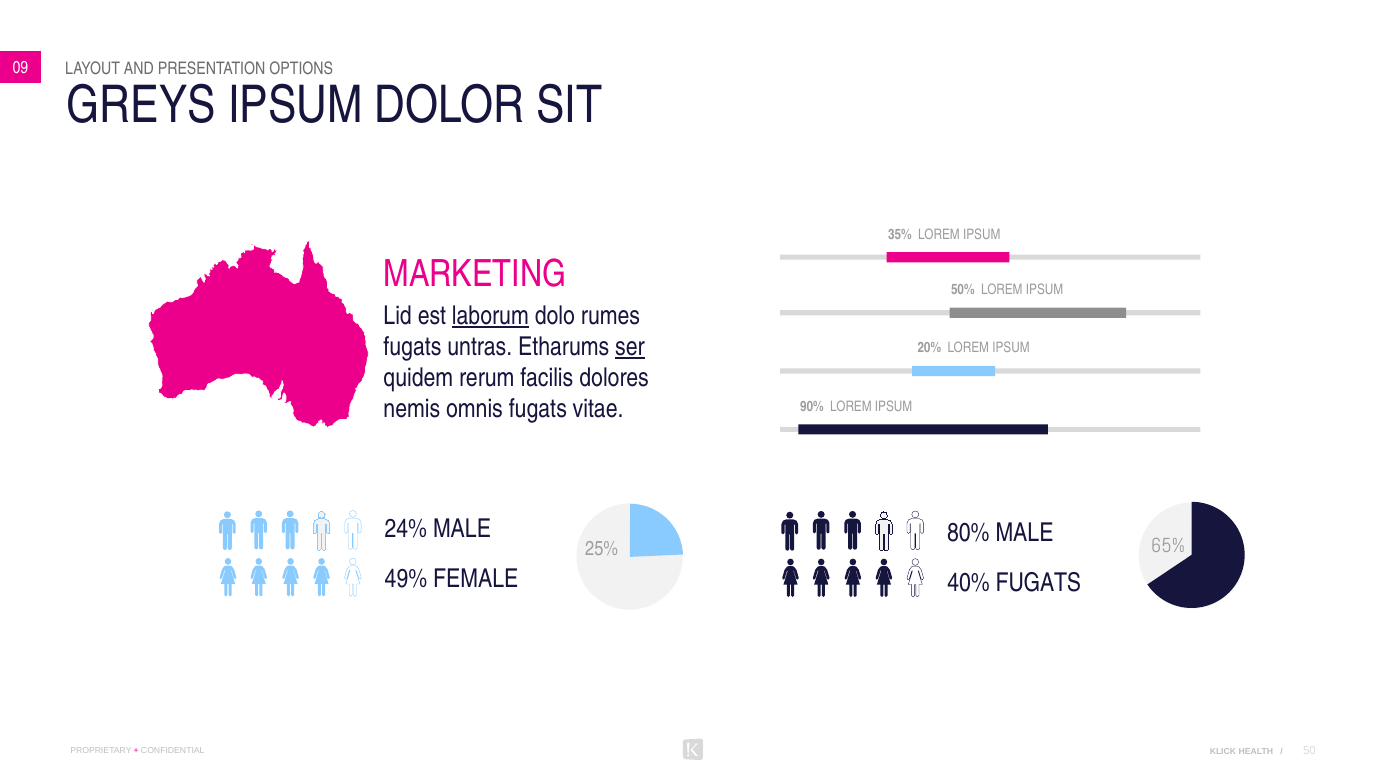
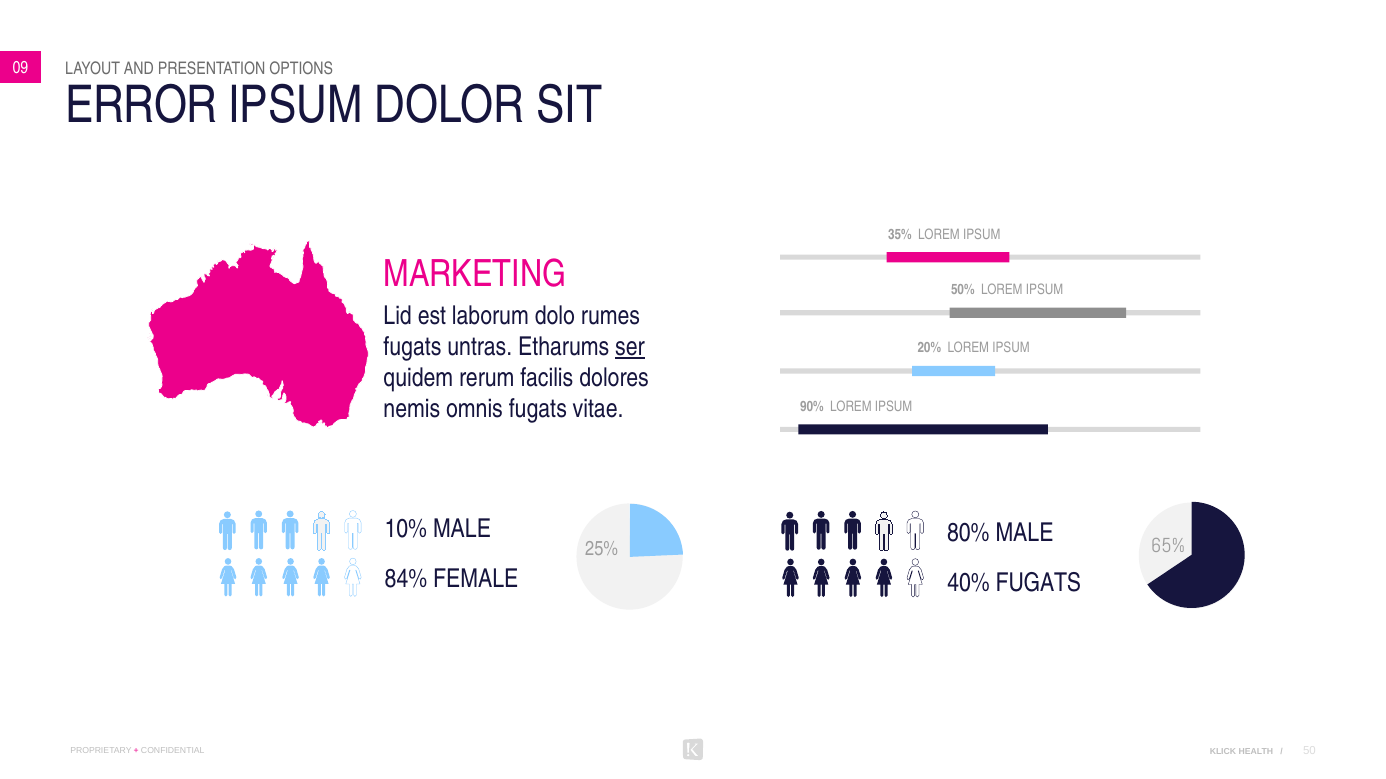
GREYS: GREYS -> ERROR (142, 105)
laborum underline: present -> none (490, 316)
24%: 24% -> 10% (406, 529)
49%: 49% -> 84% (406, 579)
